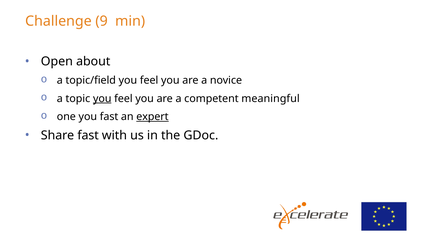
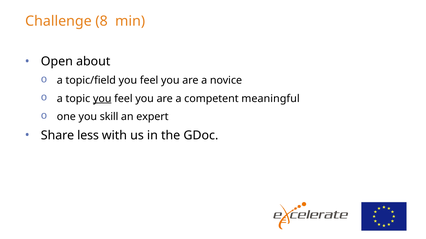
9: 9 -> 8 (102, 21)
you fast: fast -> skill (109, 117)
expert underline: present -> none (152, 117)
Share fast: fast -> less (88, 136)
